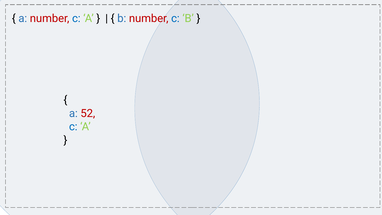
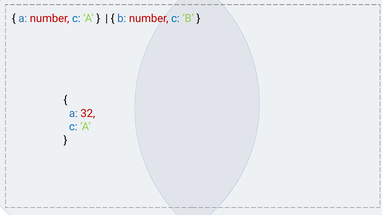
52: 52 -> 32 (88, 113)
